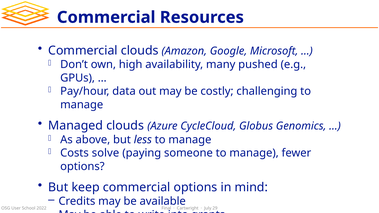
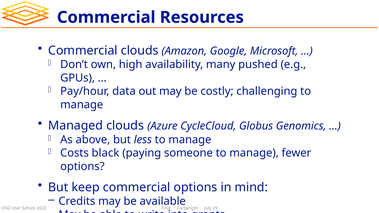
solve: solve -> black (106, 153)
